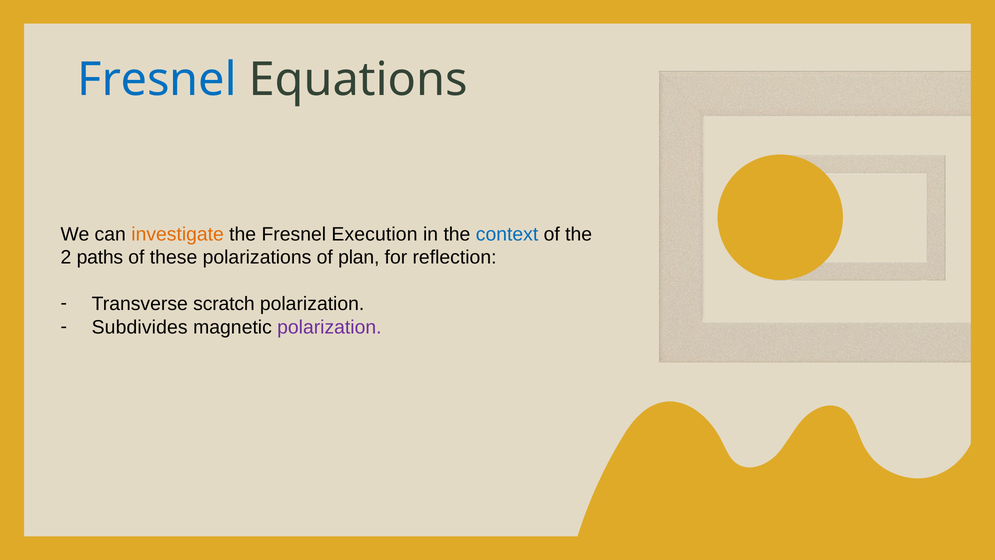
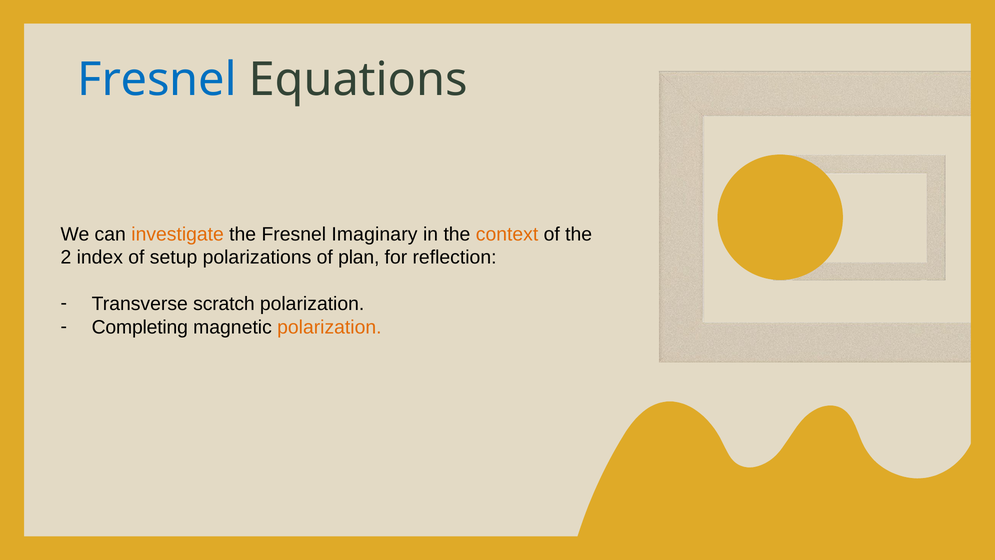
Execution: Execution -> Imaginary (374, 234)
context colour: blue -> orange (507, 234)
paths: paths -> index (100, 257)
these: these -> setup (174, 257)
Subdivides: Subdivides -> Completing (140, 327)
polarization colour: purple -> orange (329, 327)
